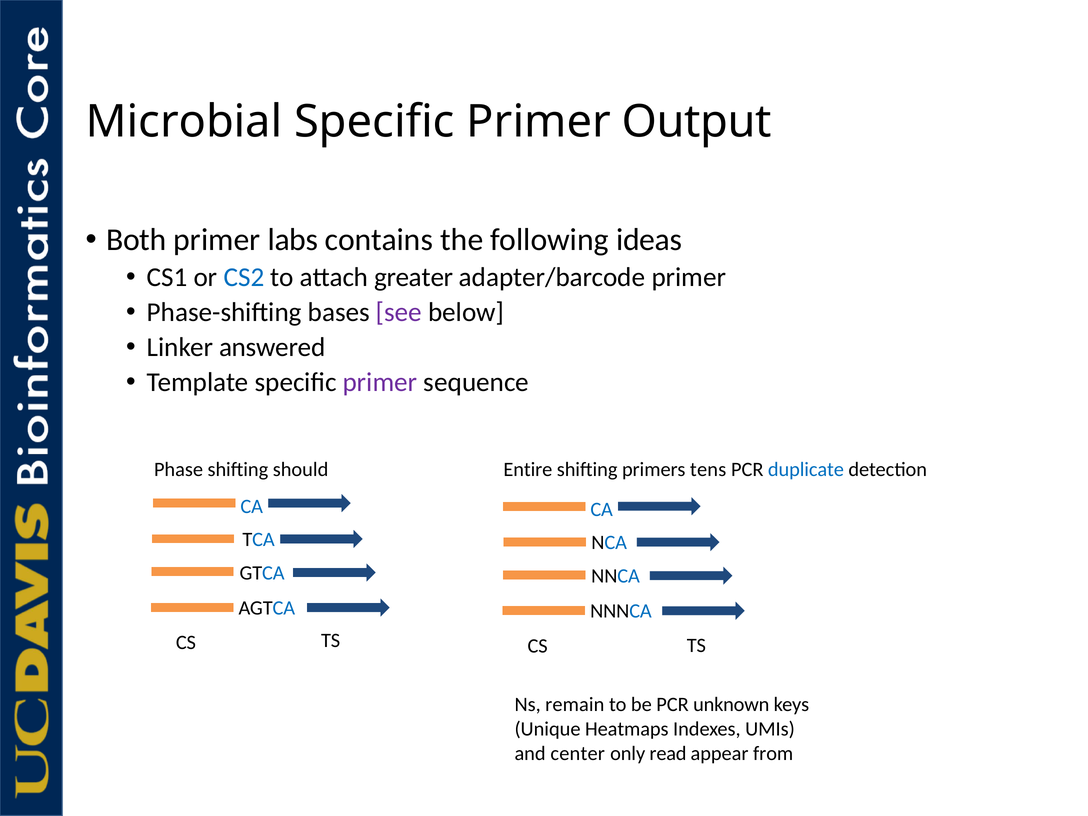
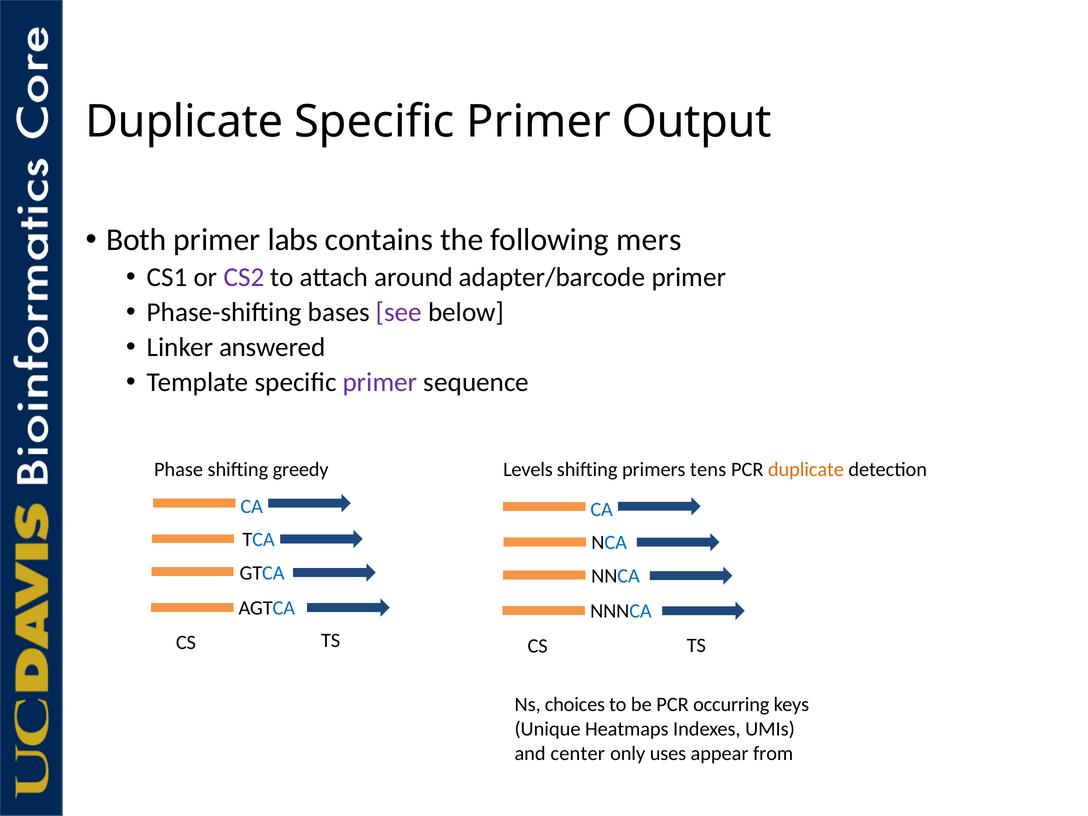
Microbial: Microbial -> Duplicate (184, 122)
ideas: ideas -> mers (649, 240)
CS2 colour: blue -> purple (244, 277)
greater: greater -> around (414, 277)
should: should -> greedy (301, 469)
Entire: Entire -> Levels (528, 469)
duplicate colour: blue -> orange (806, 469)
remain: remain -> choices (575, 705)
unknown: unknown -> occurring (731, 705)
read: read -> uses (668, 754)
